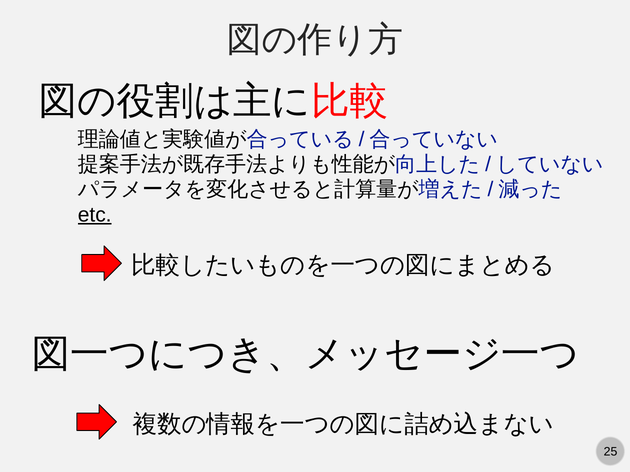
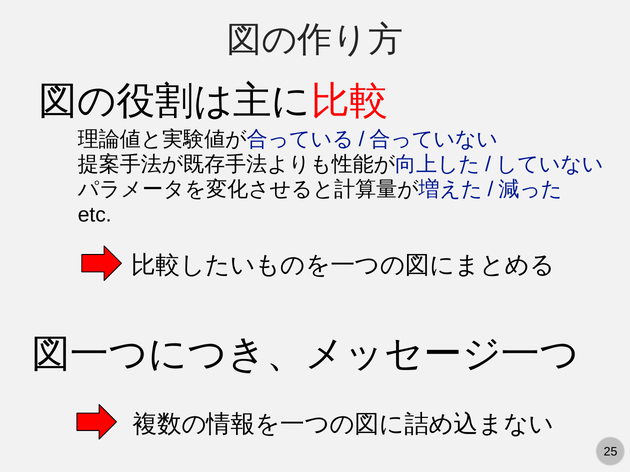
etc underline: present -> none (95, 215)
